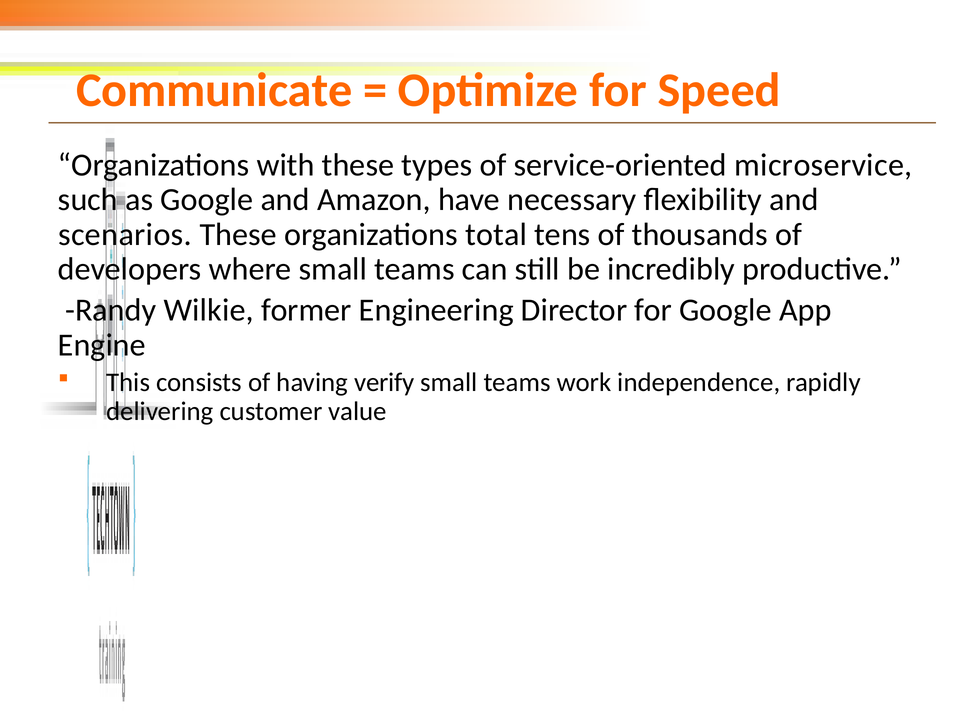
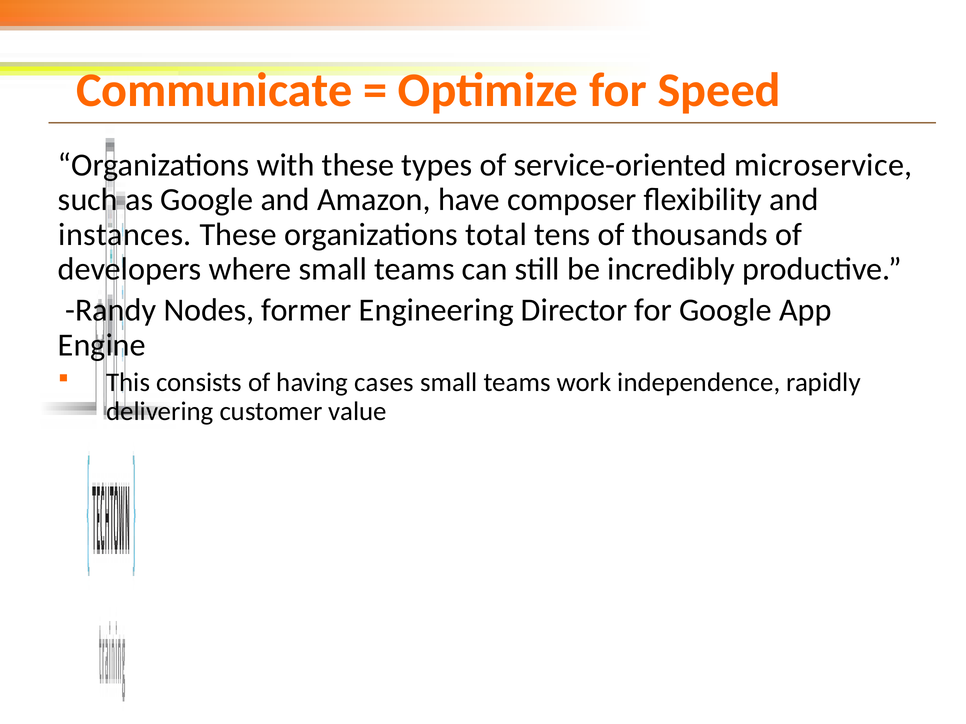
necessary: necessary -> composer (572, 200)
scenarios: scenarios -> instances (125, 235)
Wilkie: Wilkie -> Nodes (209, 311)
verify: verify -> cases (384, 383)
